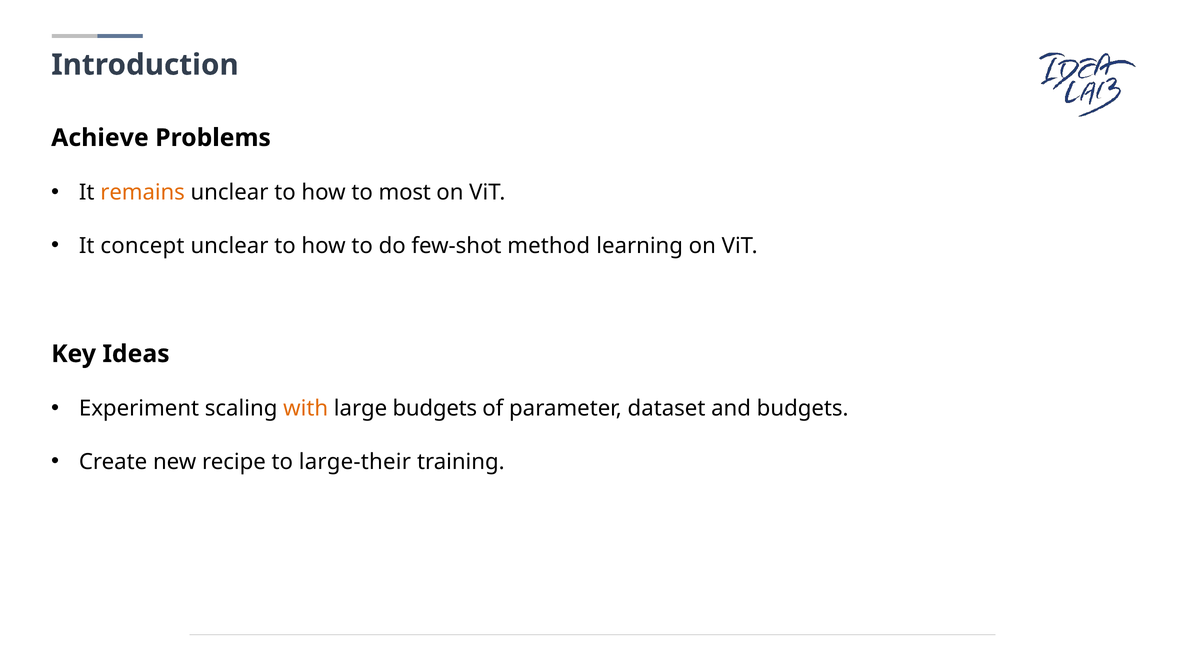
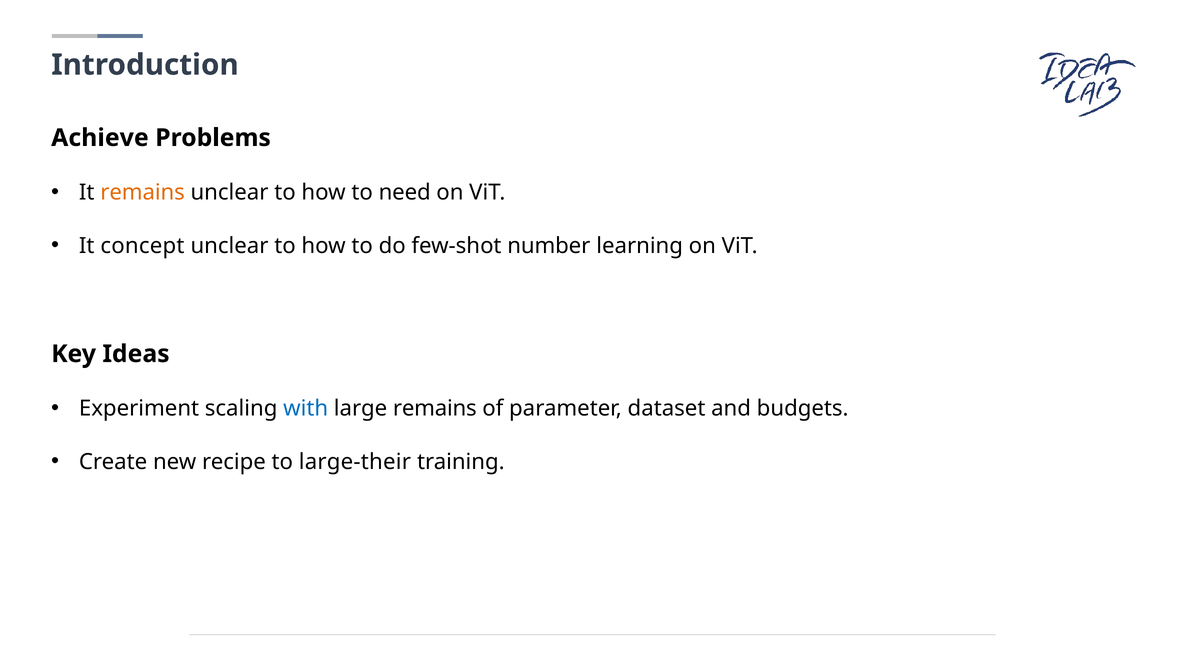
most: most -> need (405, 193)
method: method -> number (549, 246)
with colour: orange -> blue (306, 409)
large budgets: budgets -> remains (435, 409)
